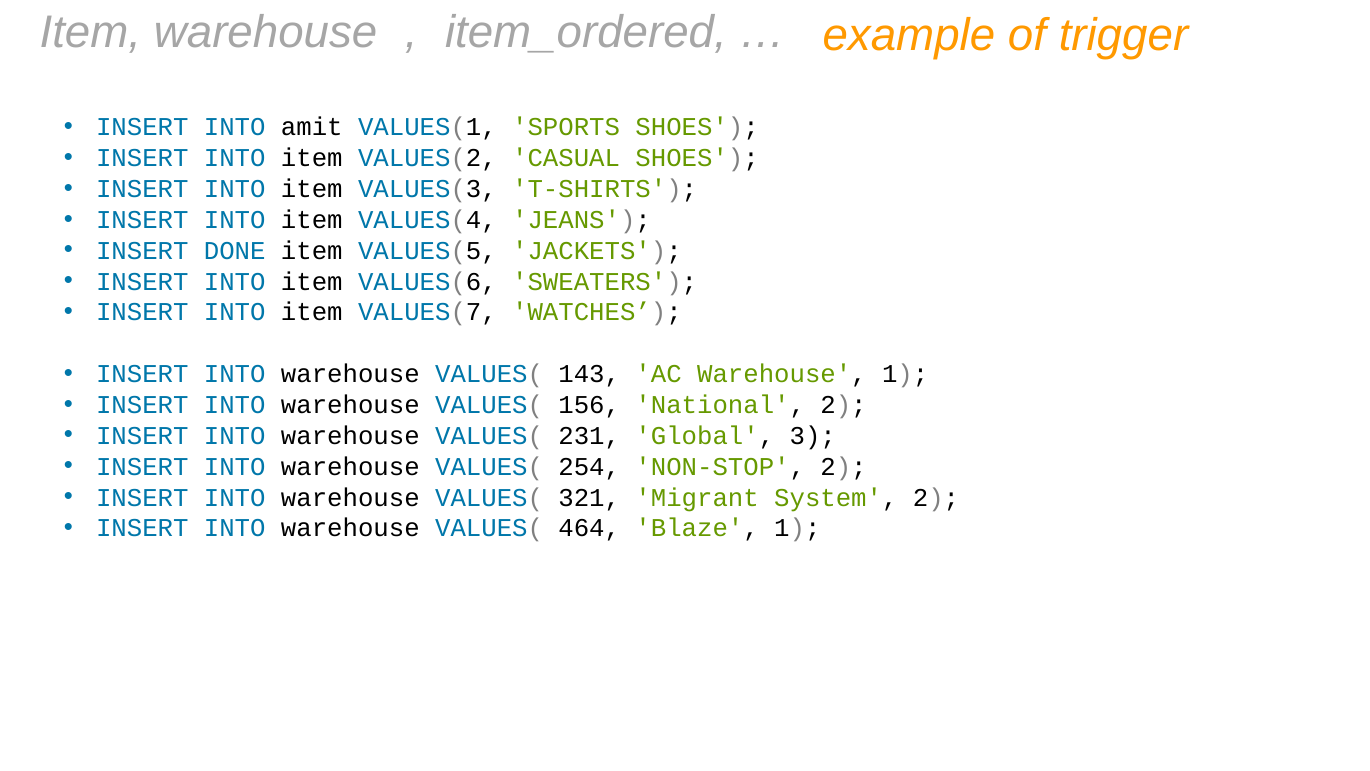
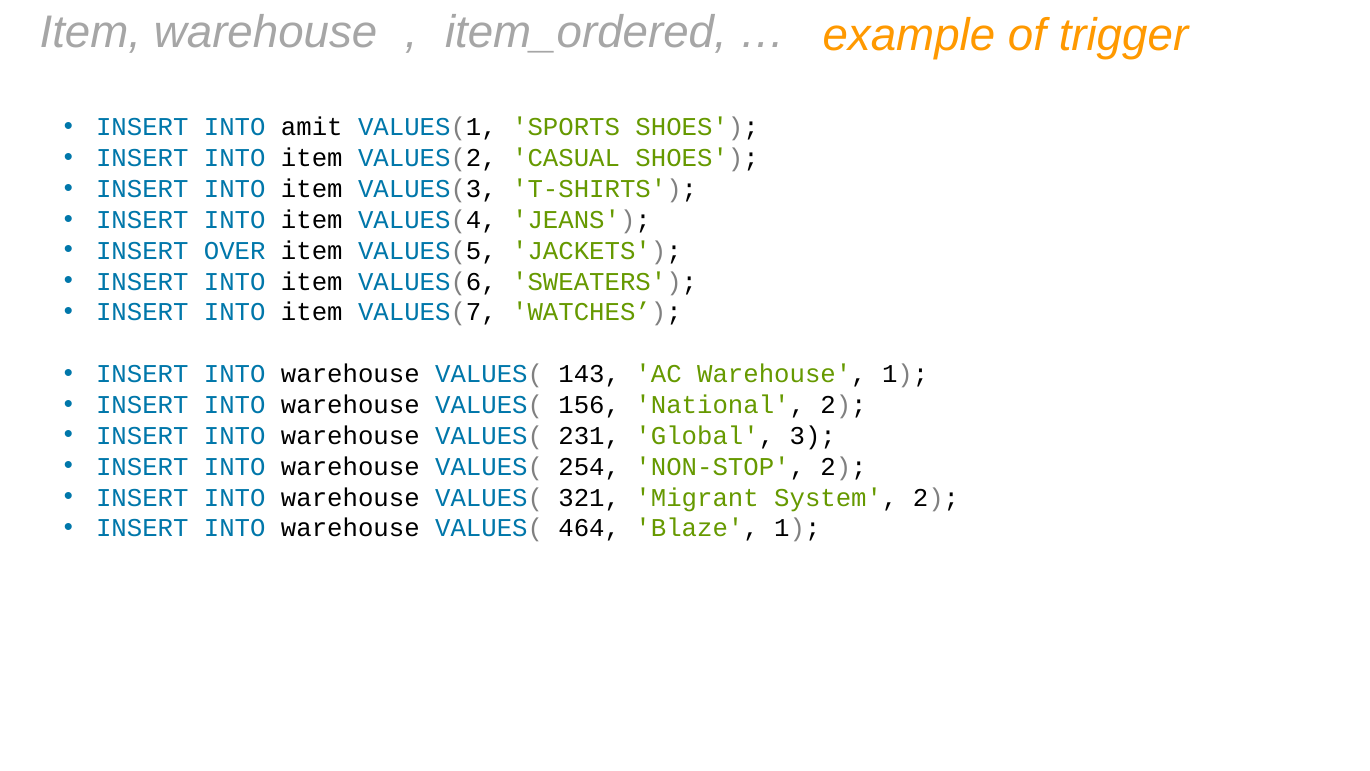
DONE: DONE -> OVER (235, 251)
